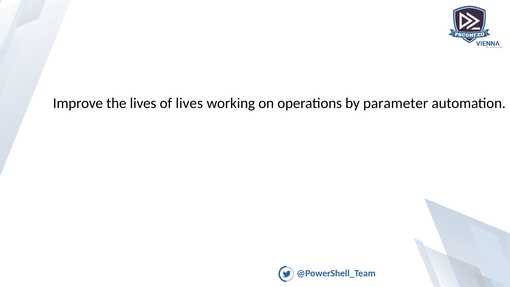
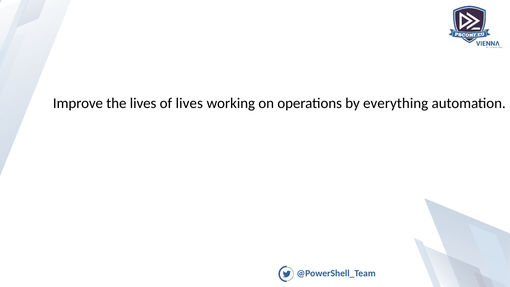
parameter: parameter -> everything (396, 103)
